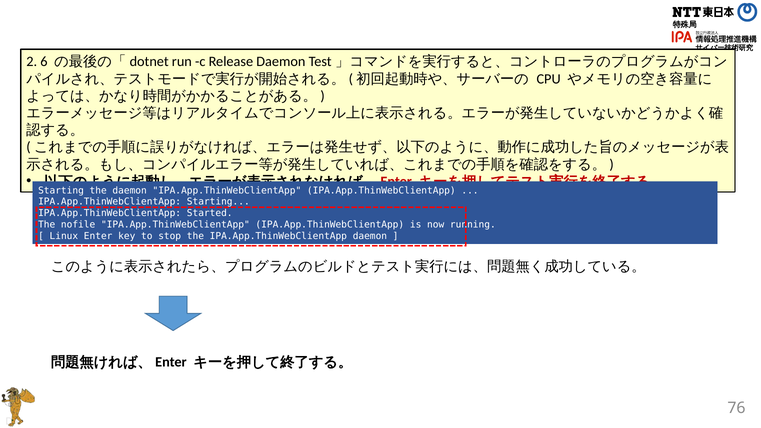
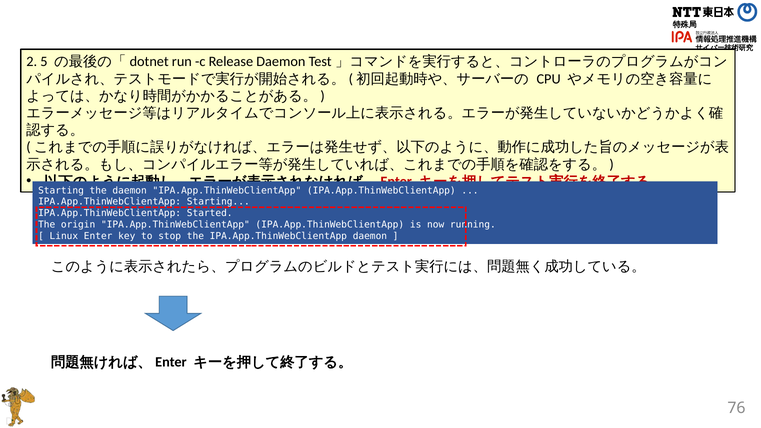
6: 6 -> 5 (44, 62)
nofile: nofile -> origin (78, 225)
